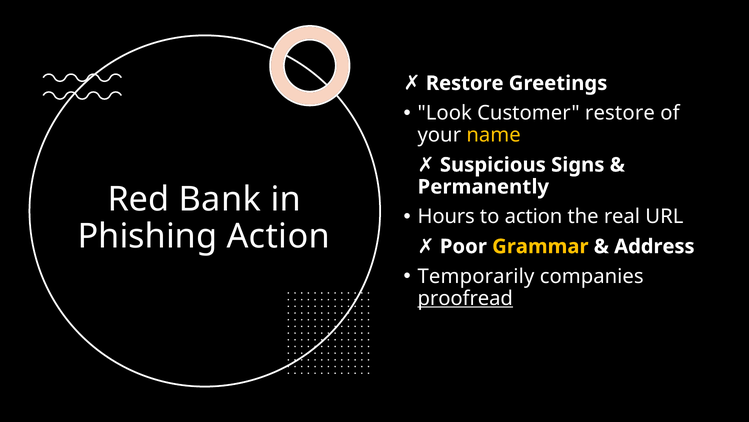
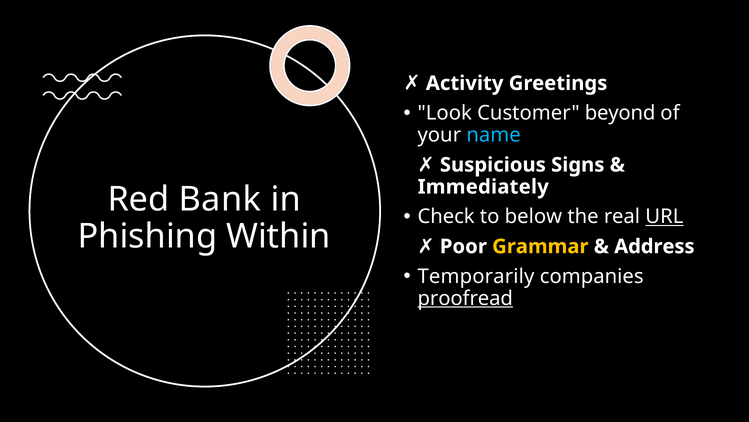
Restore: Restore -> Activity (465, 83)
Customer restore: restore -> beyond (620, 113)
name colour: yellow -> light blue (494, 135)
Permanently: Permanently -> Immediately (483, 187)
Hours: Hours -> Check (446, 216)
to action: action -> below (533, 216)
URL underline: none -> present (664, 216)
Phishing Action: Action -> Within (278, 236)
